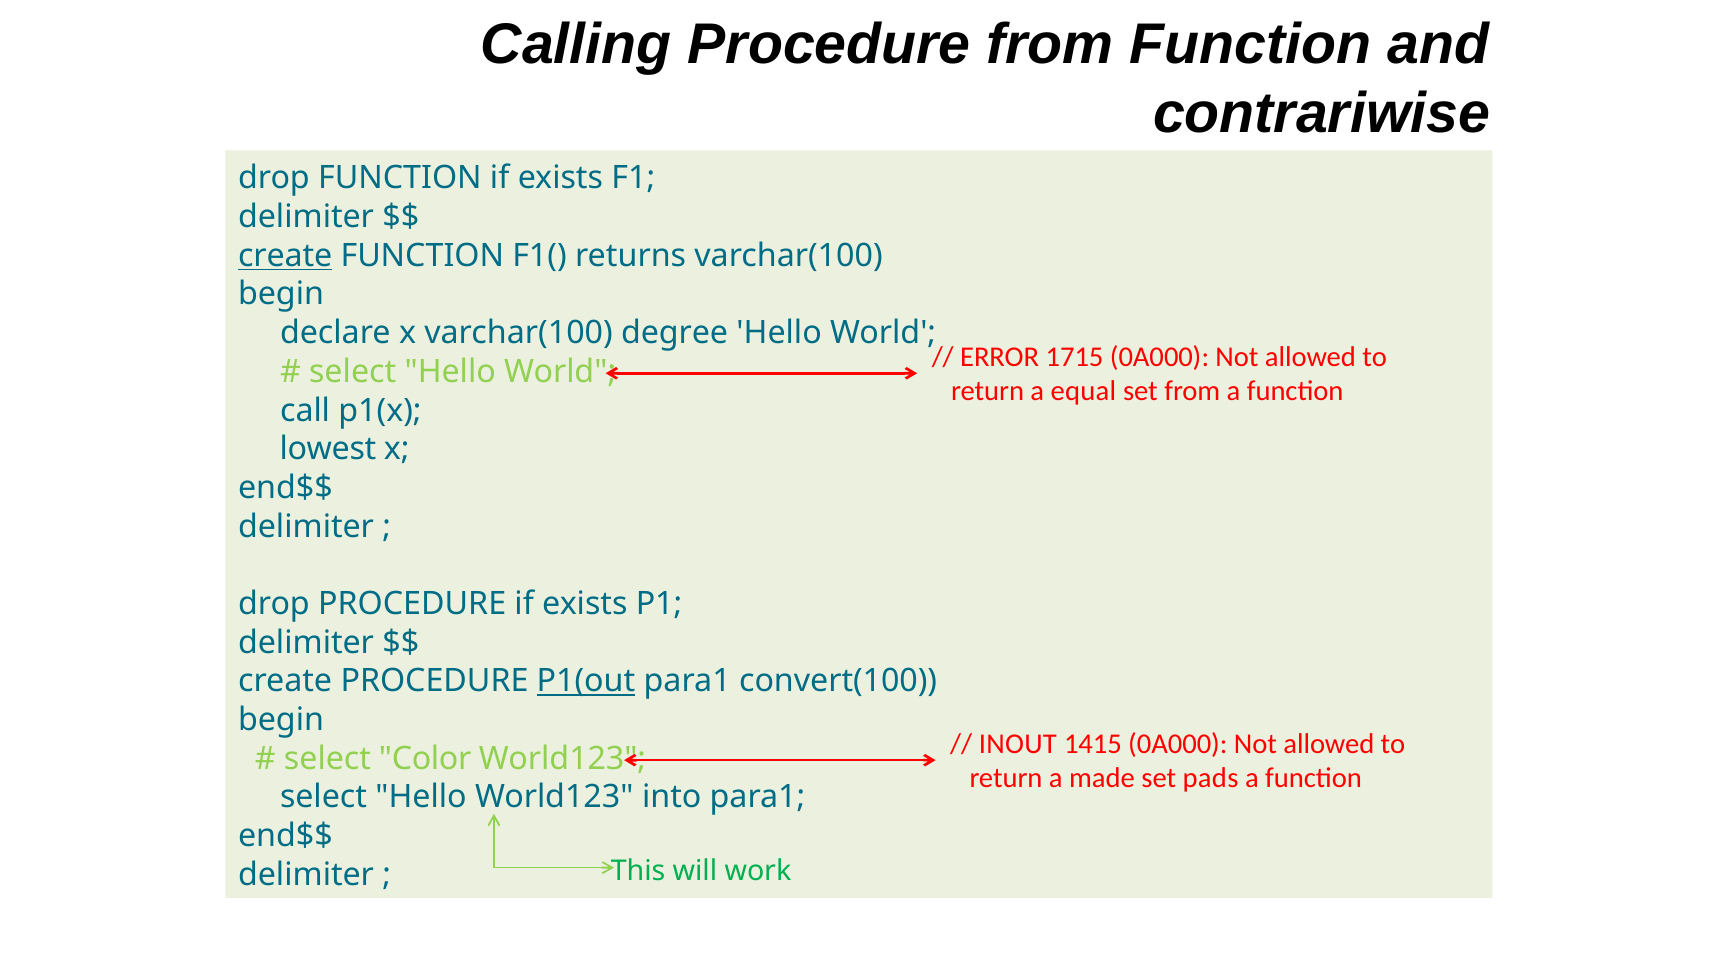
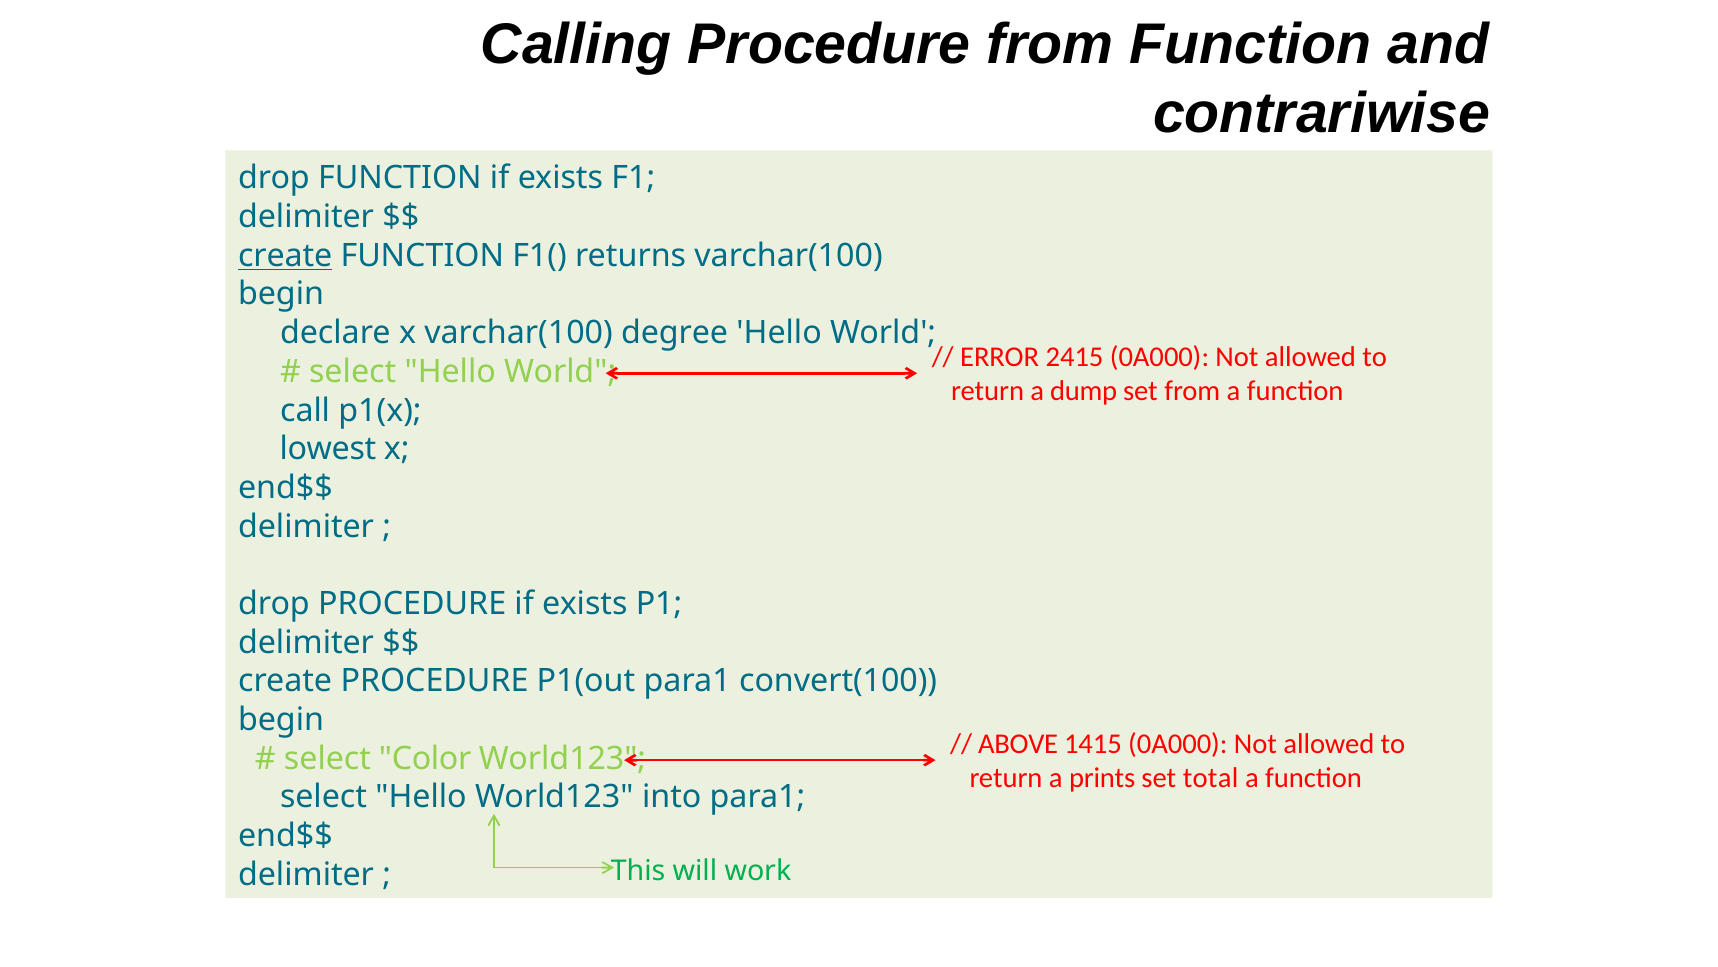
1715: 1715 -> 2415 (1075, 357)
equal: equal -> dump (1084, 391)
P1(out underline: present -> none (586, 681)
INOUT: INOUT -> ABOVE (1018, 744)
made: made -> prints (1102, 778)
pads: pads -> total (1211, 778)
